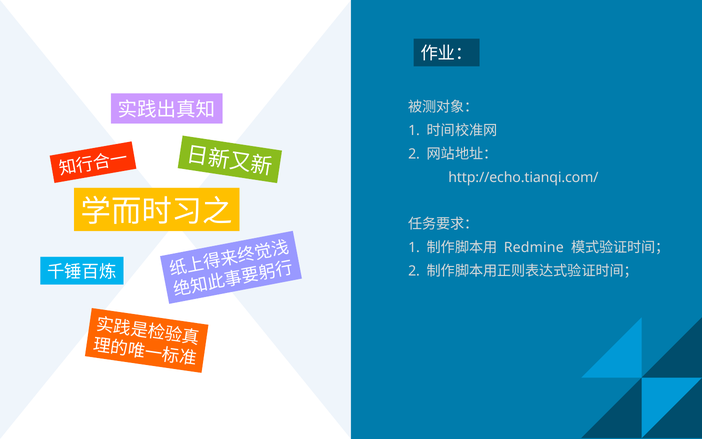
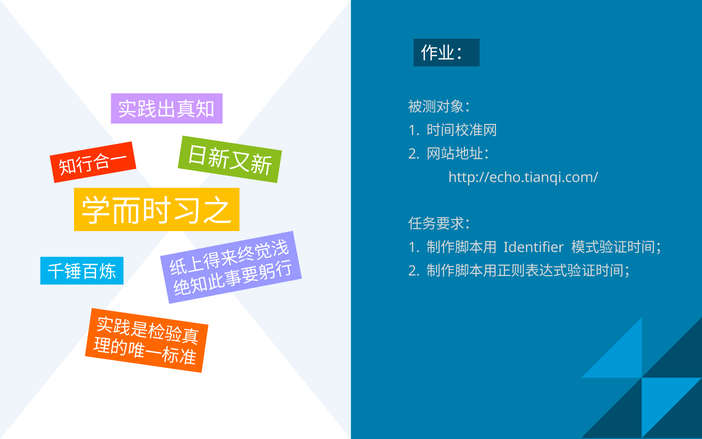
Redmine: Redmine -> Identifier (534, 248)
